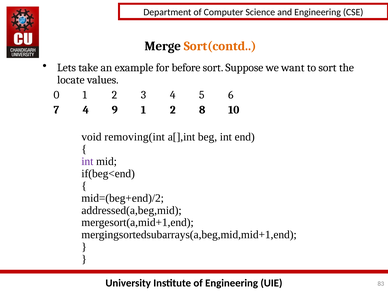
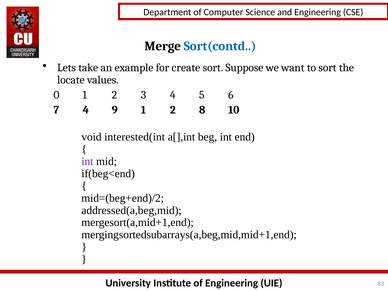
Sort(contd colour: orange -> blue (220, 46)
before: before -> create (186, 68)
removing(int: removing(int -> interested(int (135, 137)
